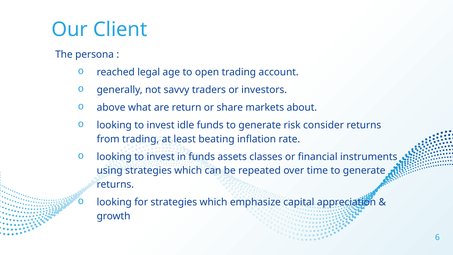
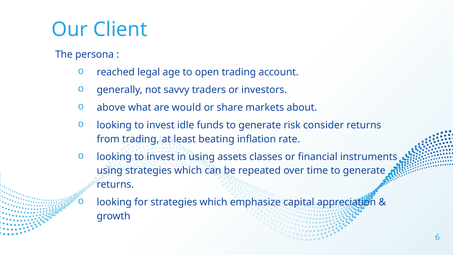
return: return -> would (186, 107)
in funds: funds -> using (202, 157)
